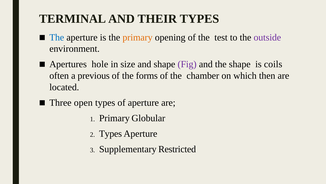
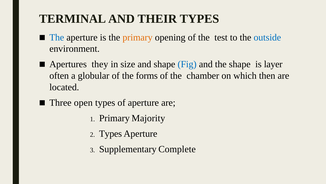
outside colour: purple -> blue (267, 37)
hole: hole -> they (100, 64)
Fig colour: purple -> blue (187, 64)
coils: coils -> layer (273, 64)
previous: previous -> globular (94, 76)
Globular: Globular -> Majority (148, 118)
Restricted: Restricted -> Complete (177, 149)
